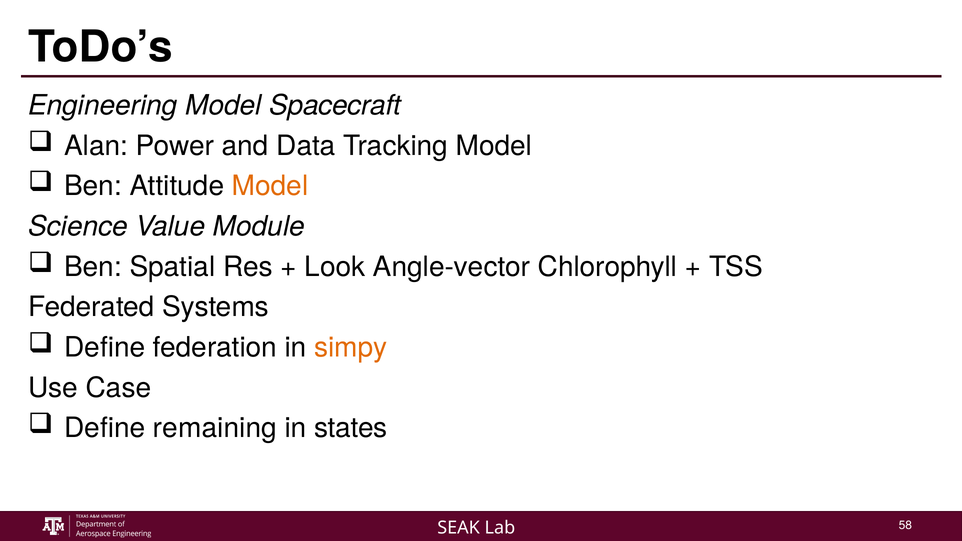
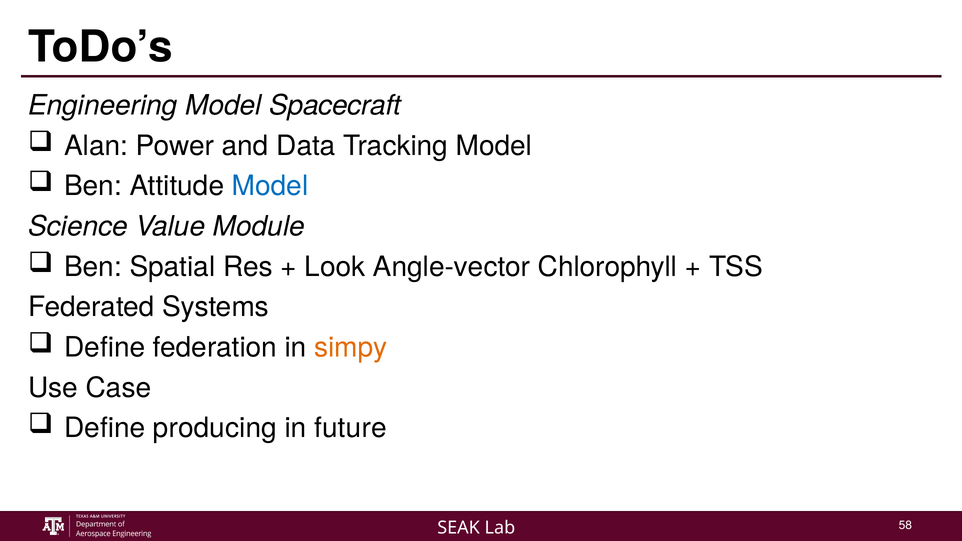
Model colour: orange -> blue (270, 186)
remaining: remaining -> producing (215, 428)
states: states -> future (351, 428)
